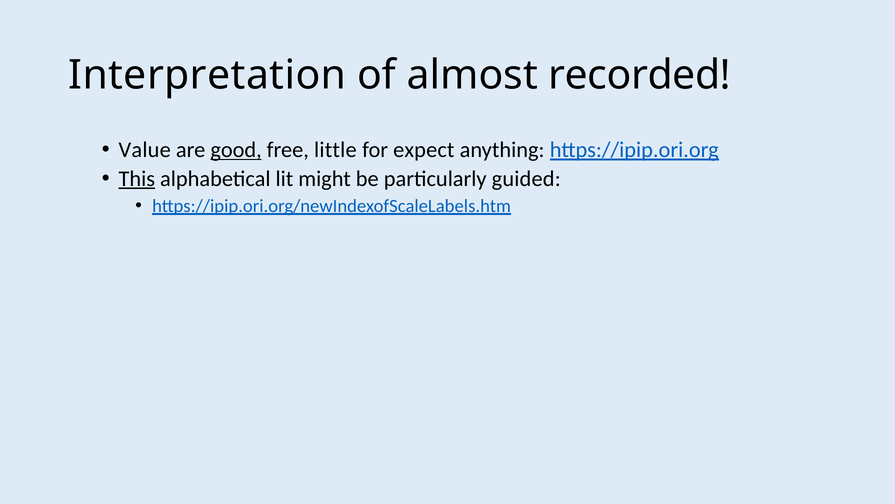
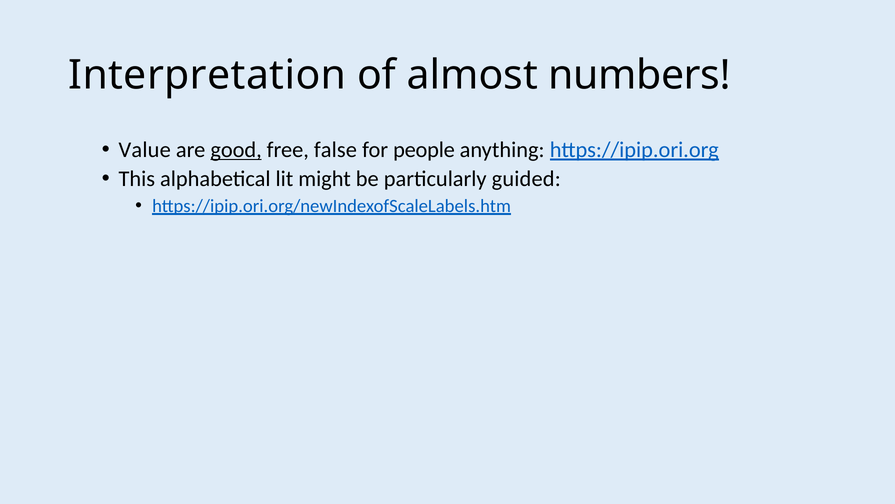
recorded: recorded -> numbers (640, 75)
little: little -> false (335, 150)
expect: expect -> people (424, 150)
This underline: present -> none (137, 179)
